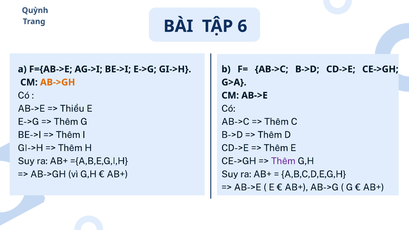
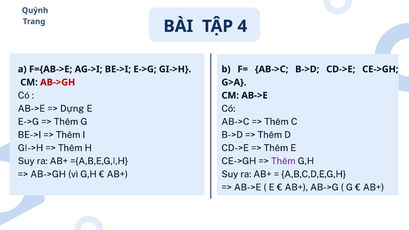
6: 6 -> 4 (242, 26)
AB->GH colour: orange -> red (58, 82)
Thiểu: Thiểu -> Dựng (72, 109)
